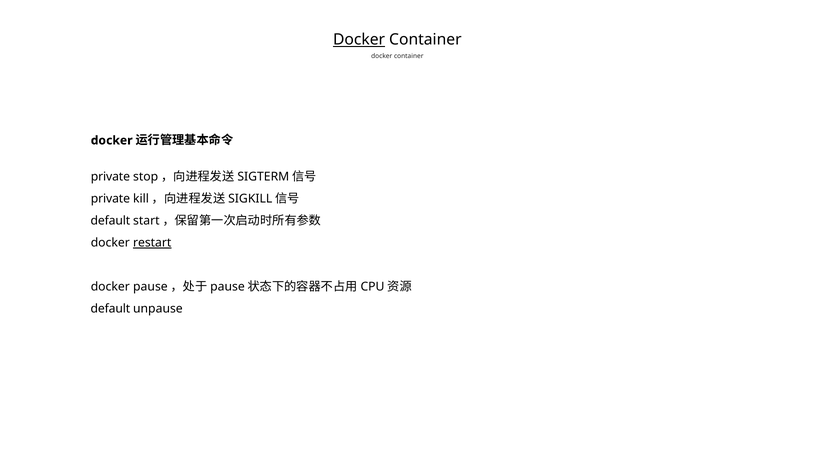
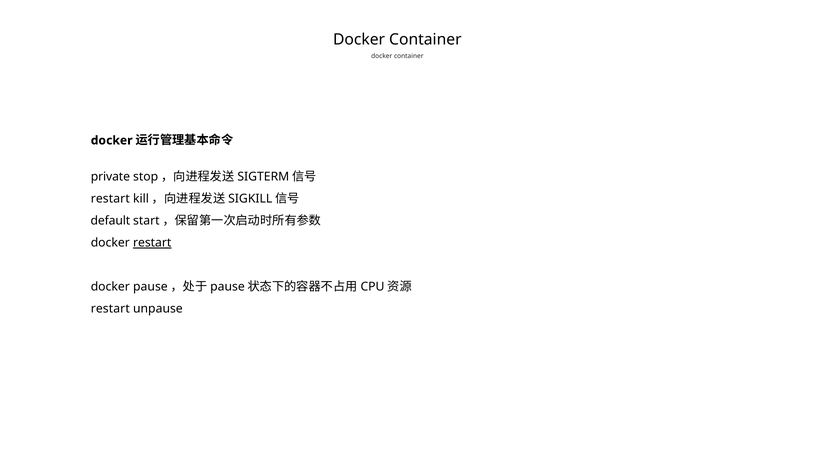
Docker underline: present -> none (359, 40)
private: private -> restart (110, 199)
default: default -> restart (110, 308)
